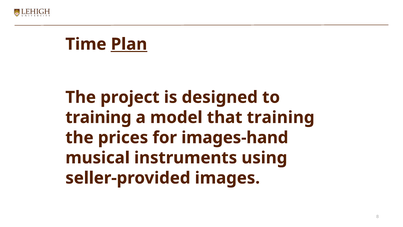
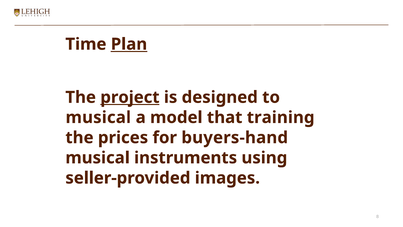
project underline: none -> present (130, 97)
training: training -> musical (98, 117)
images-hand: images-hand -> buyers-hand (235, 137)
